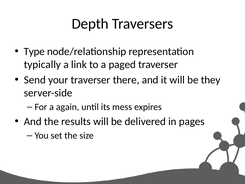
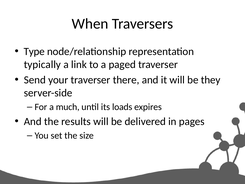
Depth: Depth -> When (90, 24)
again: again -> much (68, 107)
mess: mess -> loads (122, 107)
